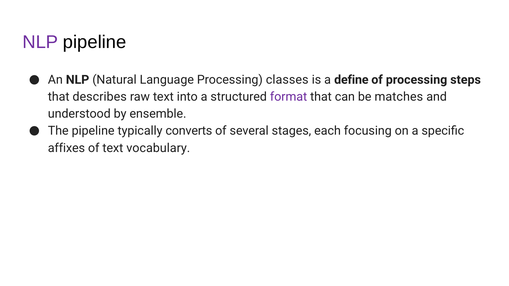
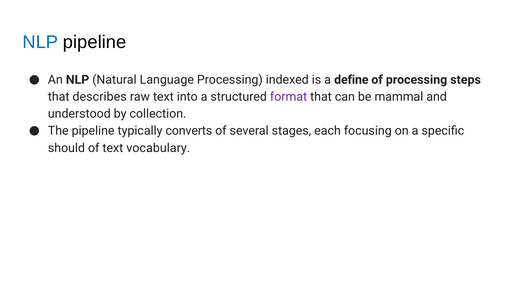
NLP colour: purple -> blue (40, 42)
classes: classes -> indexed (287, 80)
matches: matches -> mammal (399, 97)
ensemble: ensemble -> collection (158, 114)
affixes: affixes -> should (66, 148)
